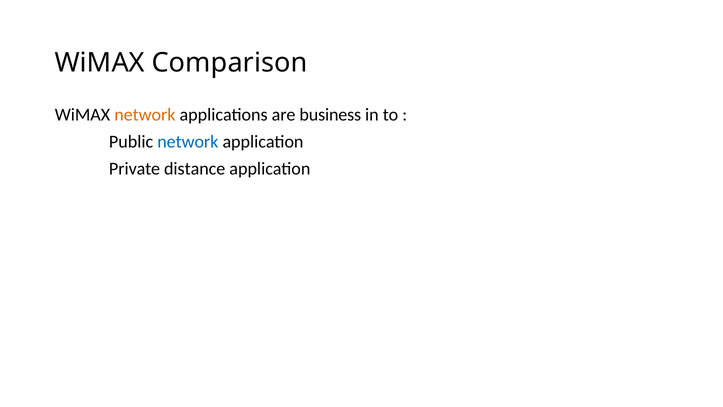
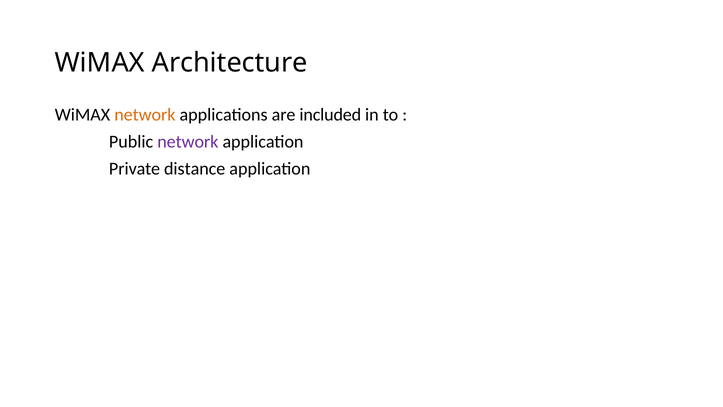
Comparison: Comparison -> Architecture (230, 63)
business: business -> included (330, 115)
network colour: blue -> purple (188, 142)
